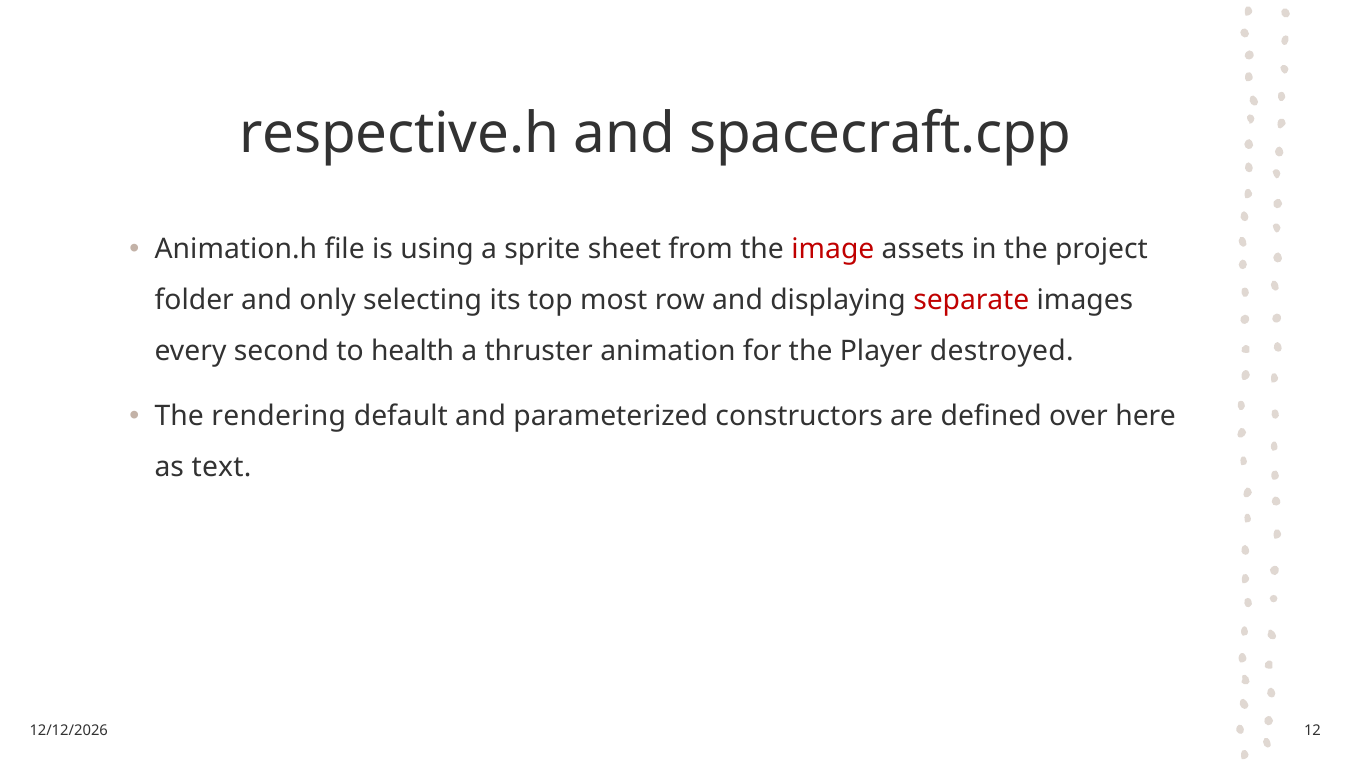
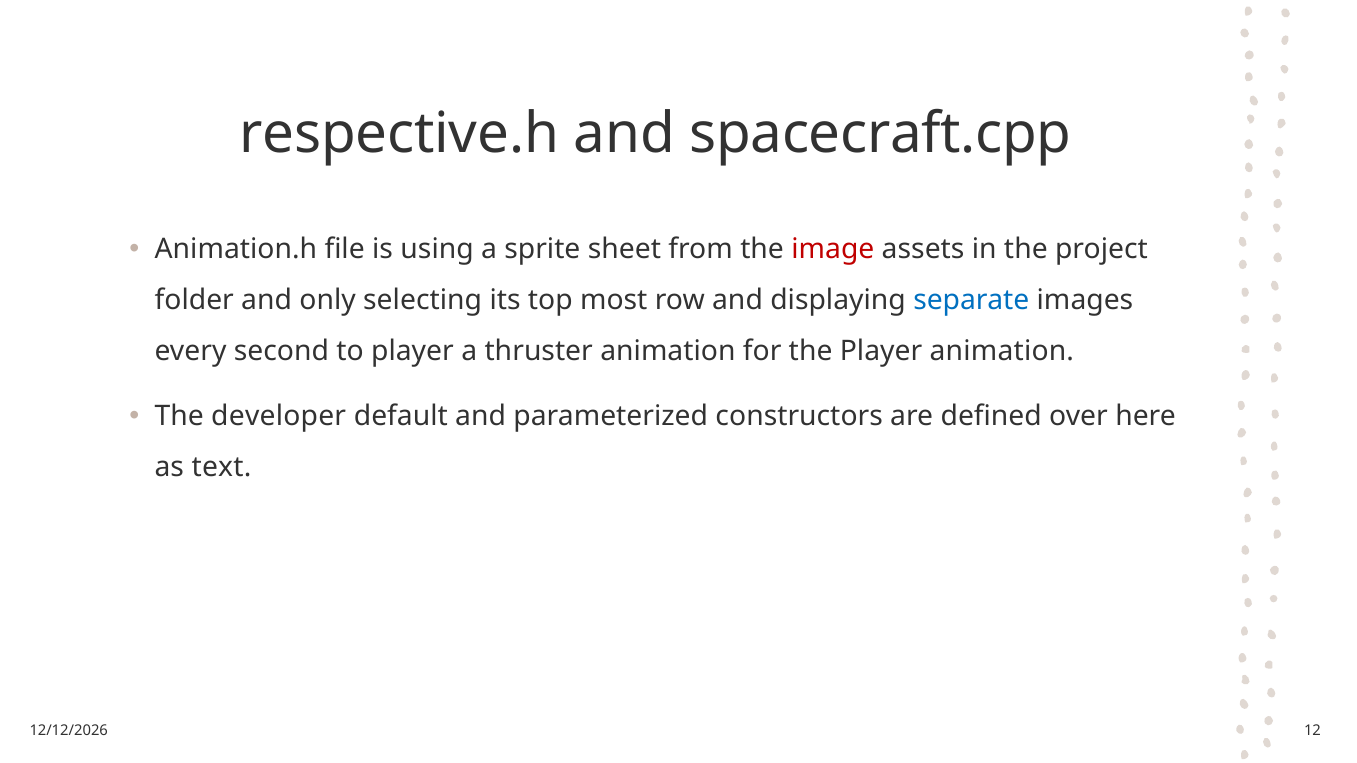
separate colour: red -> blue (971, 301)
to health: health -> player (412, 352)
Player destroyed: destroyed -> animation (1002, 352)
rendering: rendering -> developer (279, 417)
